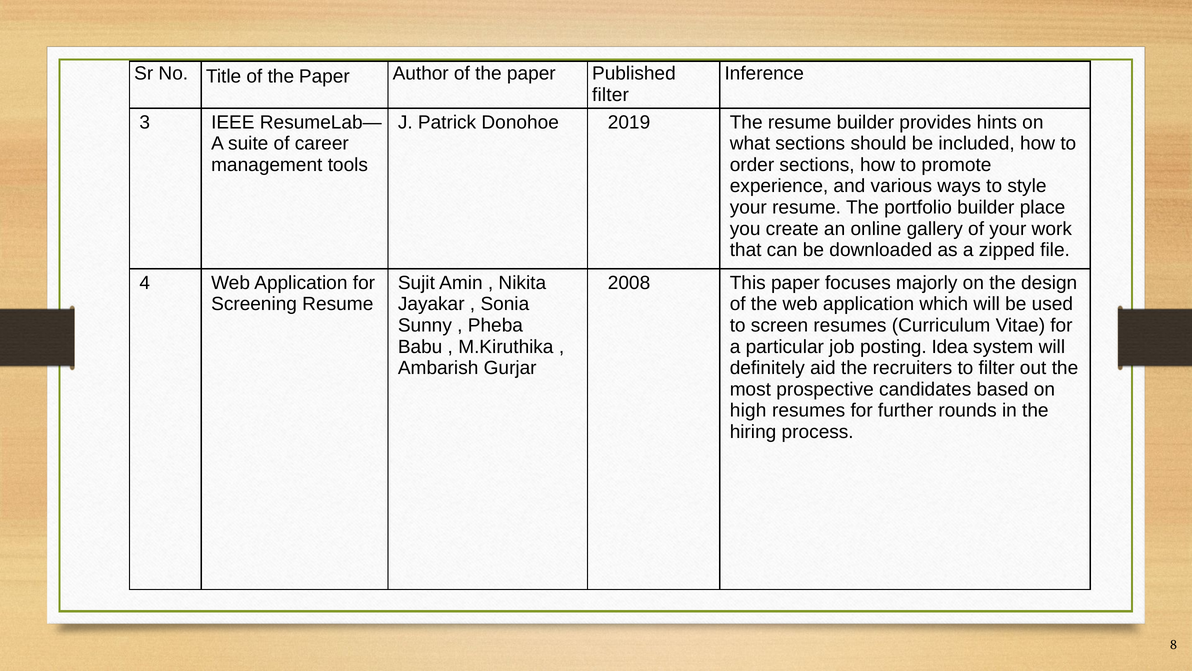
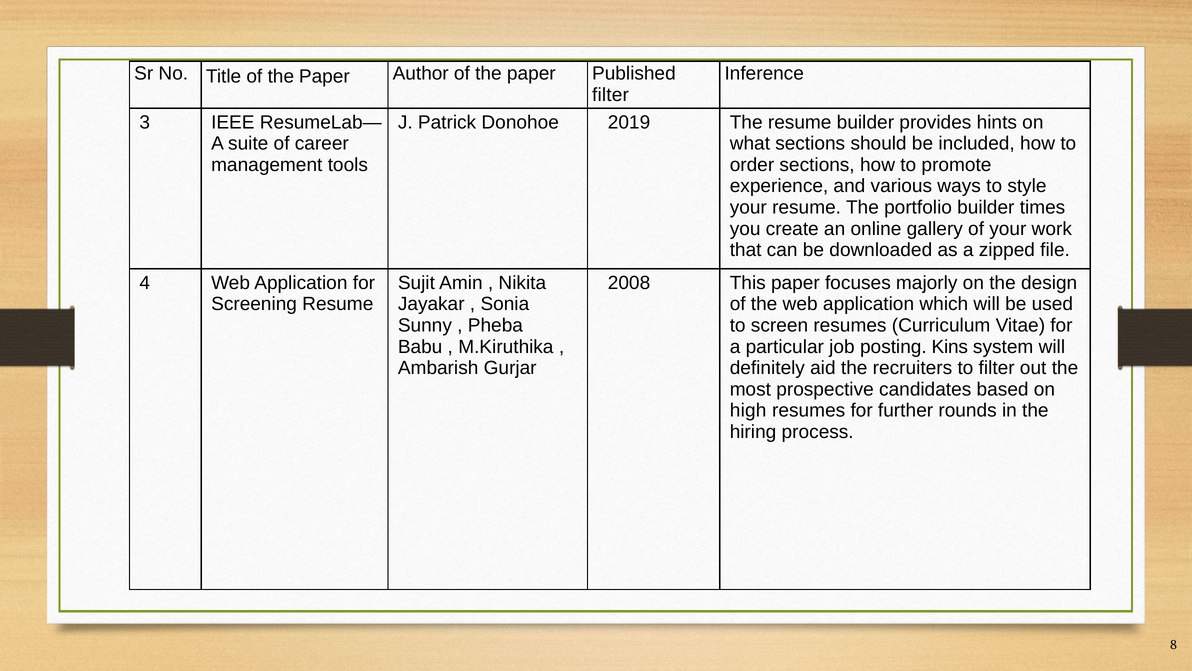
place: place -> times (1043, 207)
Idea: Idea -> Kins (950, 346)
